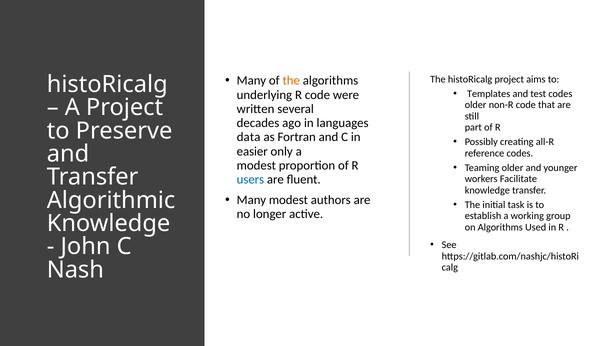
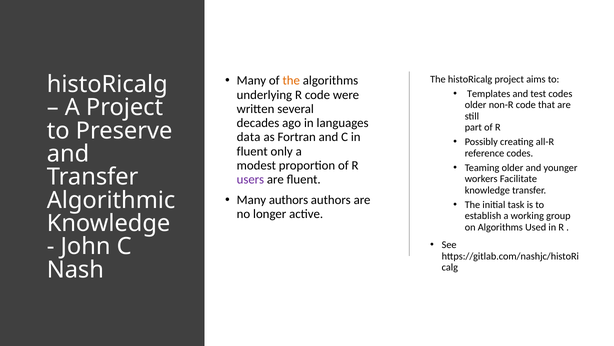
easier: easier -> fluent (252, 151)
users colour: blue -> purple (250, 179)
Many modest: modest -> authors (289, 200)
